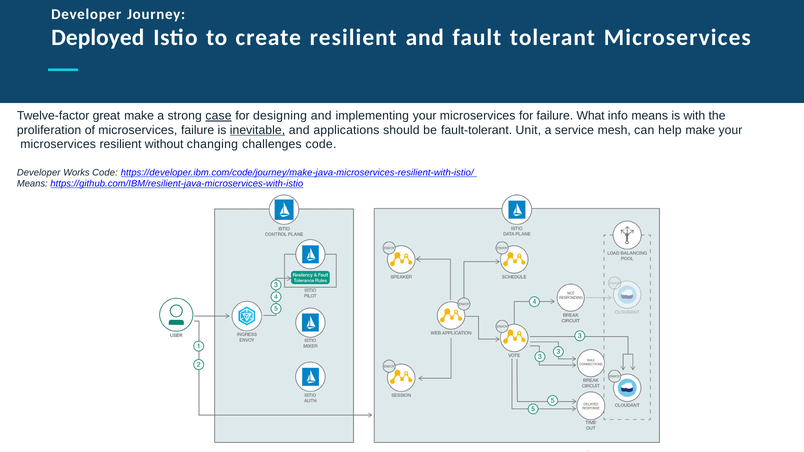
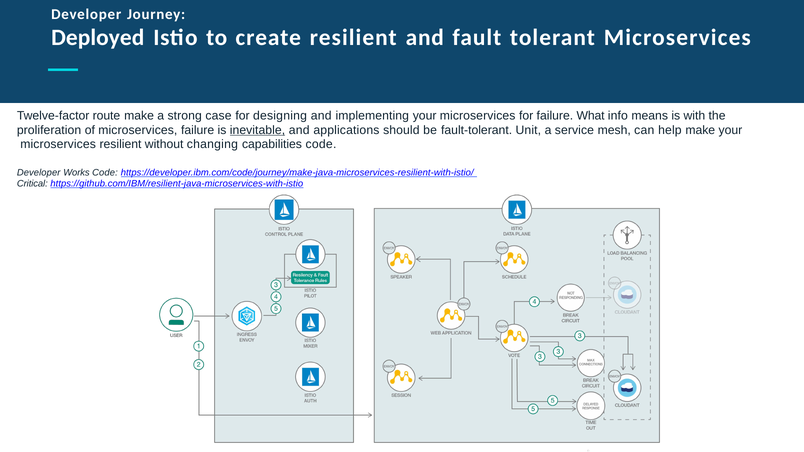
great: great -> route (106, 116)
case underline: present -> none (219, 116)
challenges: challenges -> capabilities (272, 145)
Means: Means -> Critical (32, 184)
